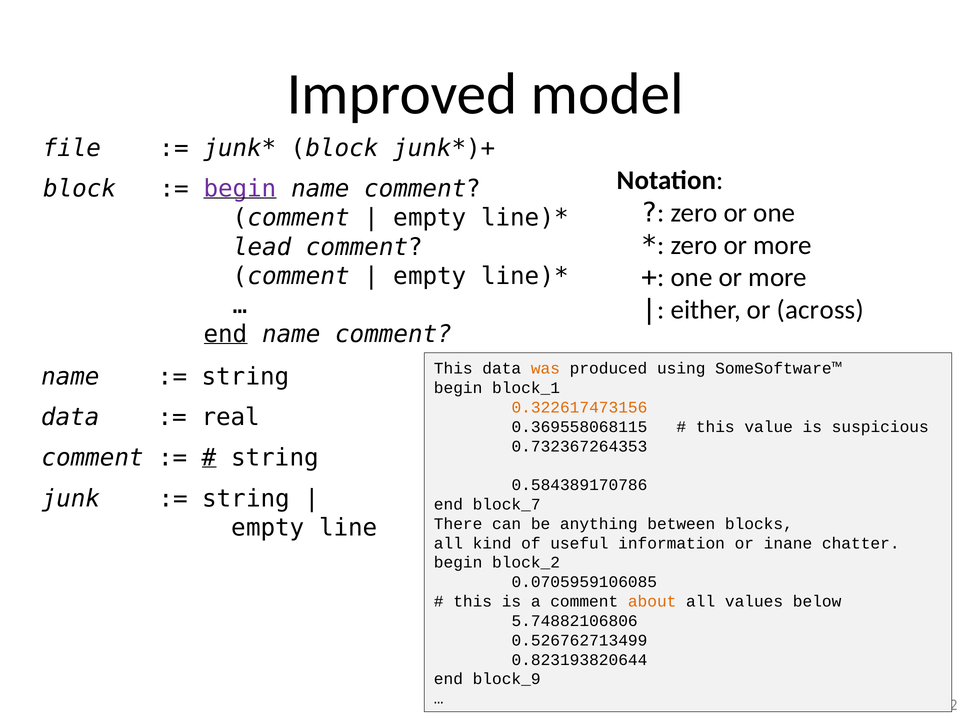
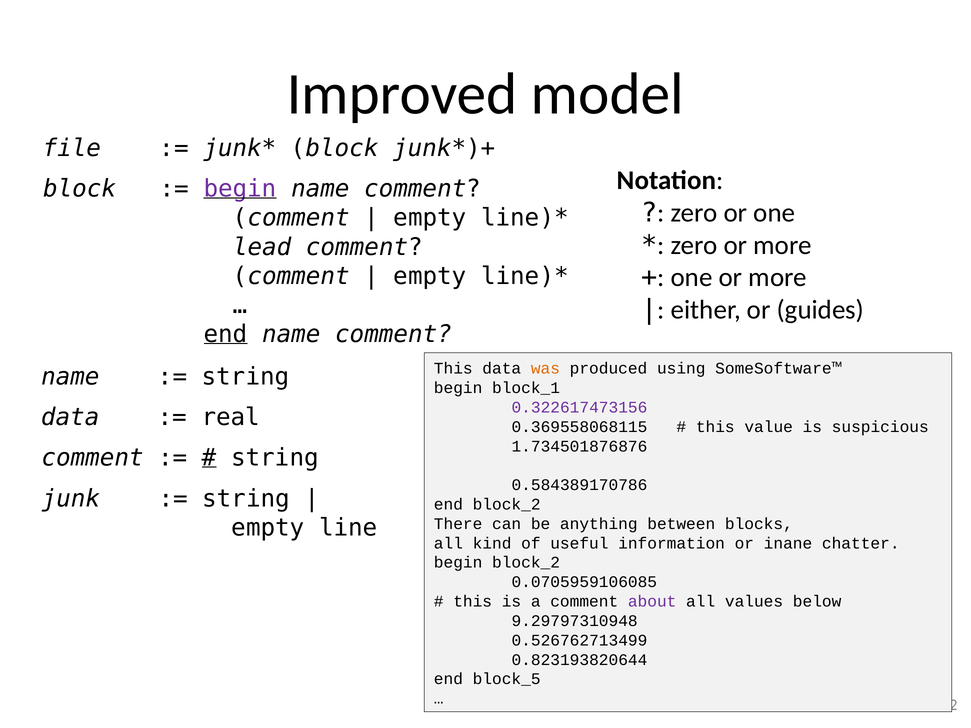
across: across -> guides (820, 310)
0.322617473156 colour: orange -> purple (579, 407)
0.732367264353: 0.732367264353 -> 1.734501876876 (579, 446)
end block_7: block_7 -> block_2 (507, 505)
about colour: orange -> purple (652, 602)
5.74882106806: 5.74882106806 -> 9.29797310948 (575, 621)
block_9: block_9 -> block_5 (507, 679)
